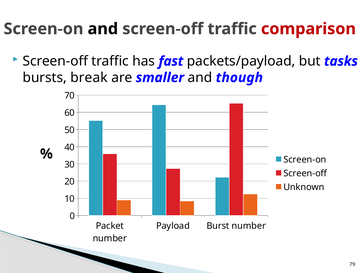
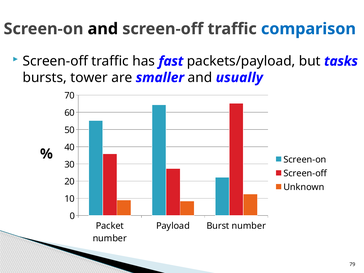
comparison colour: red -> blue (308, 29)
break: break -> tower (89, 78)
though: though -> usually (239, 78)
